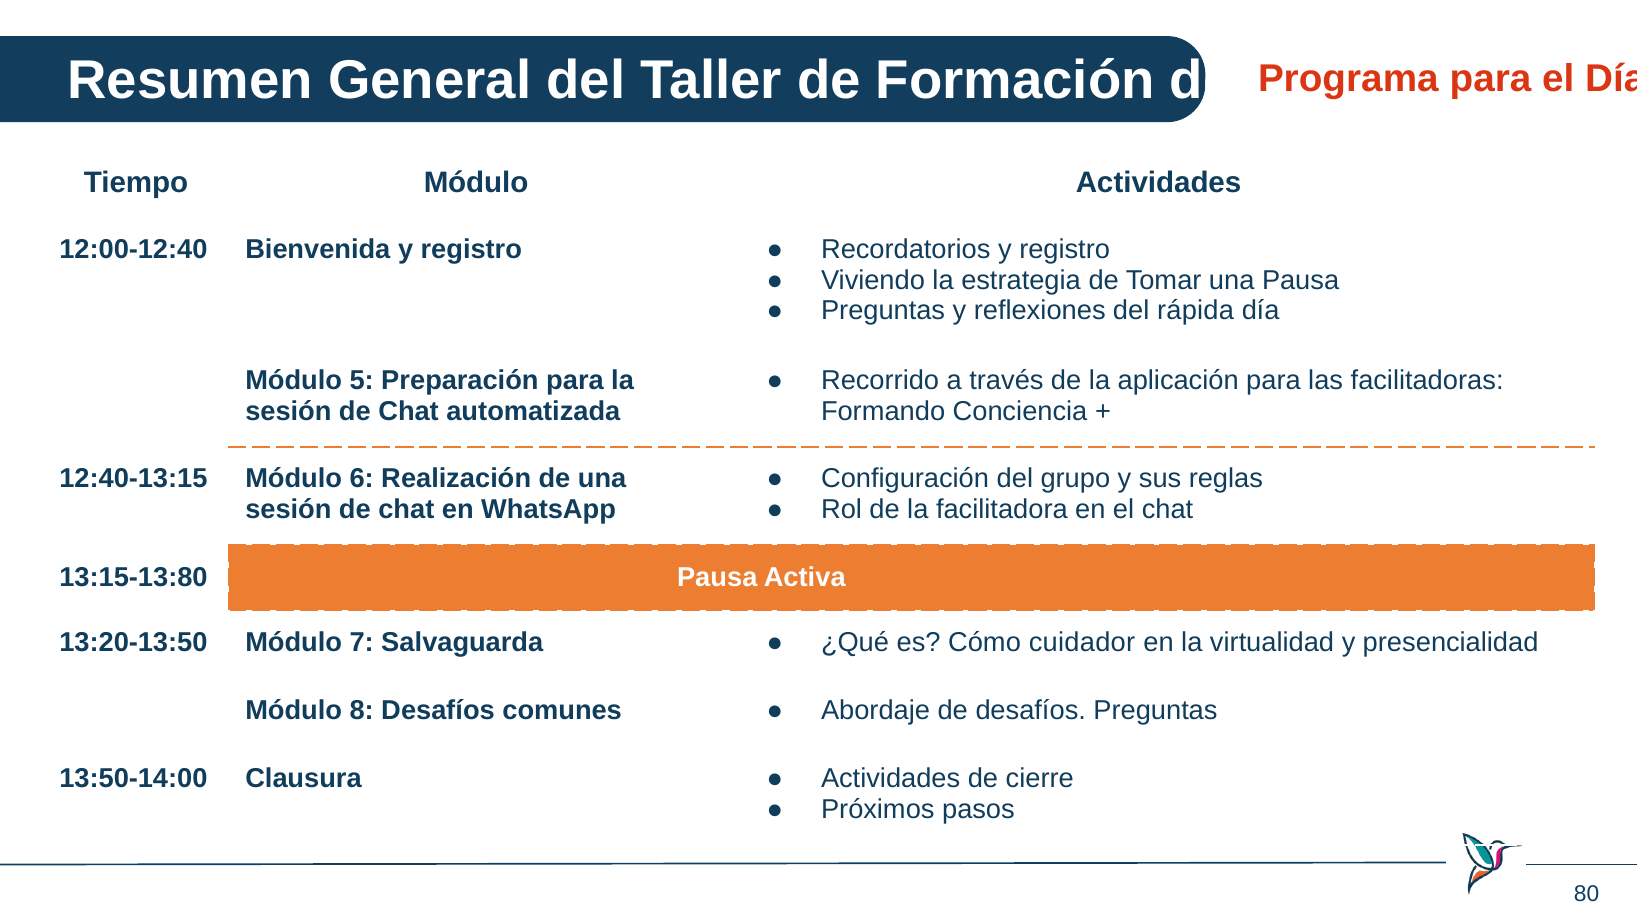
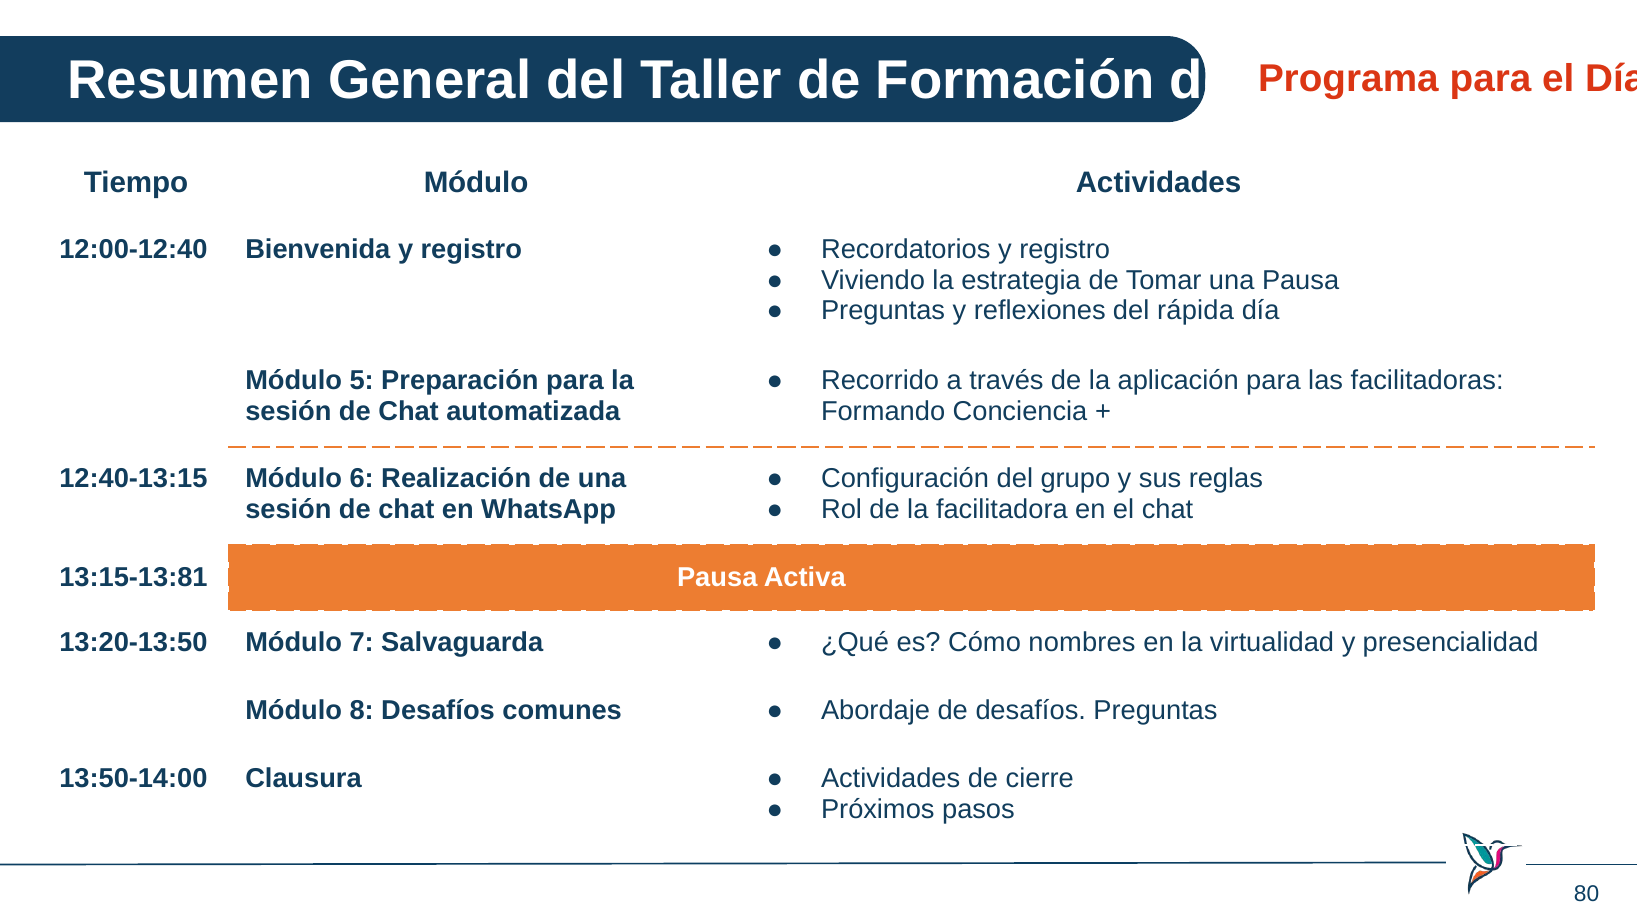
13:15-13:80: 13:15-13:80 -> 13:15-13:81 (133, 577)
cuidador: cuidador -> nombres (1082, 642)
